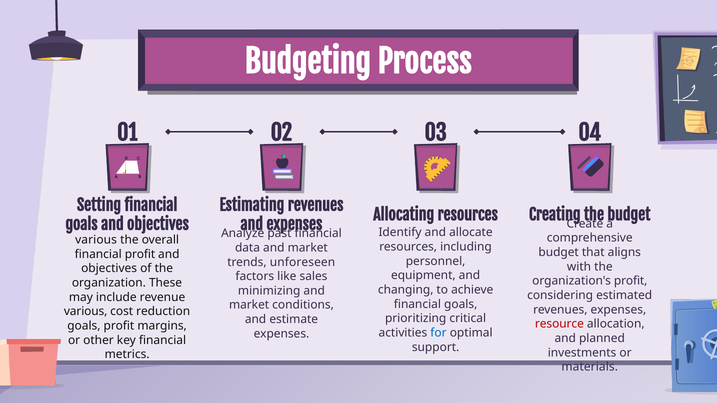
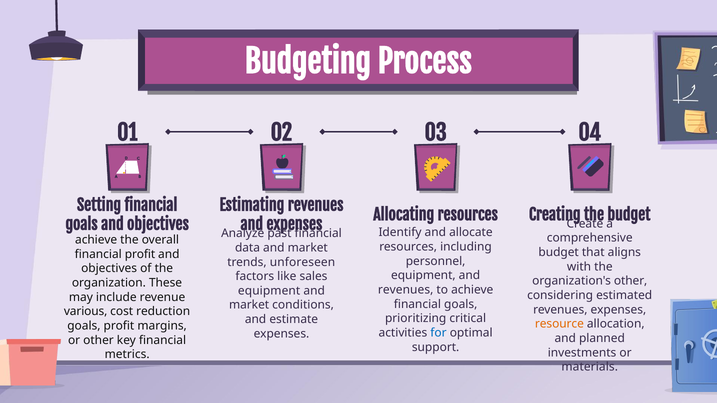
various: various -> achieve (96, 240)
organization's profit: profit -> other (631, 281)
changing: changing -> revenues (406, 290)
minimizing: minimizing -> equipment (269, 291)
resource colour: red -> orange (559, 324)
